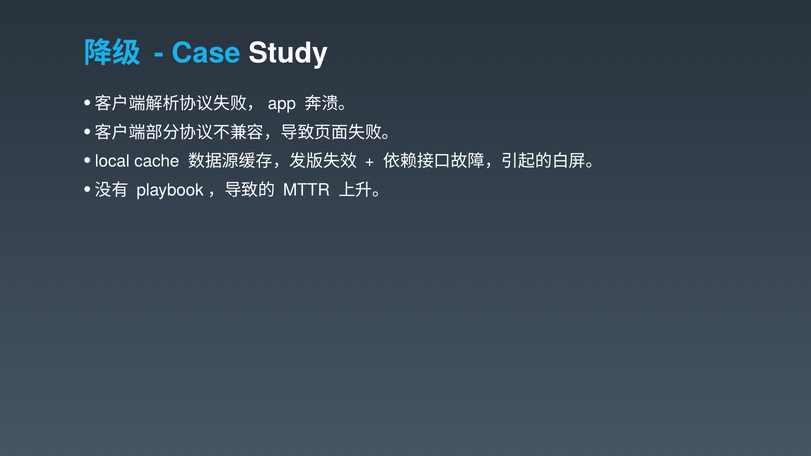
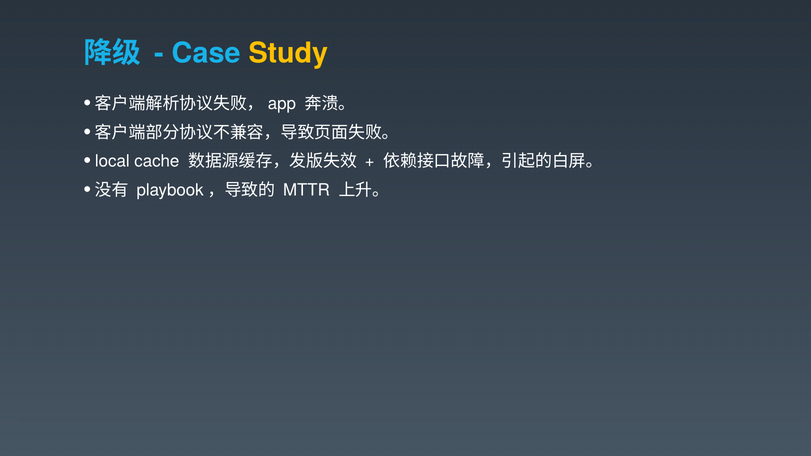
Study colour: white -> yellow (289, 54)
